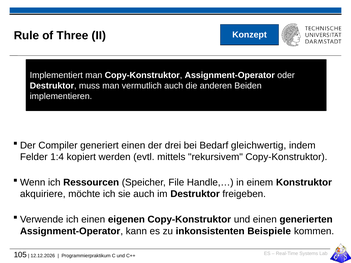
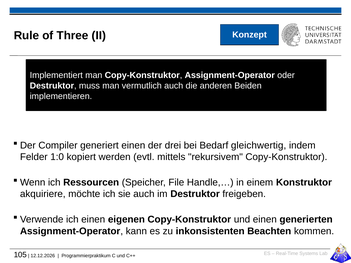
1:4: 1:4 -> 1:0 (57, 157)
Beispiele: Beispiele -> Beachten (269, 231)
